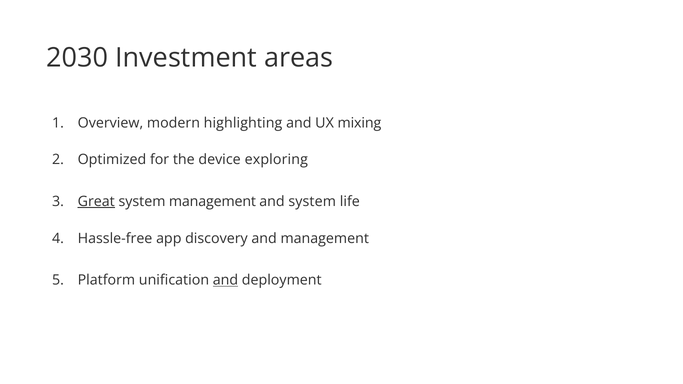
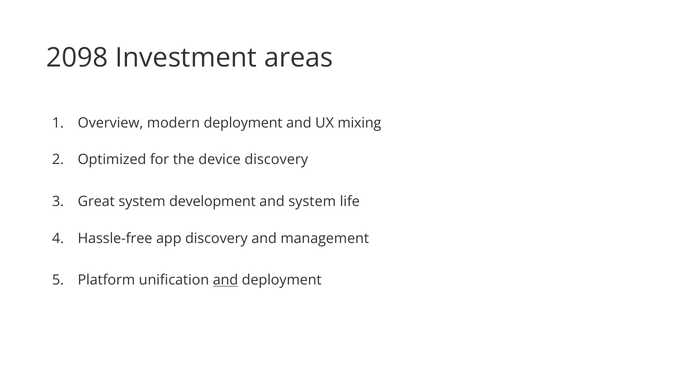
2030: 2030 -> 2098 (77, 58)
modern highlighting: highlighting -> deployment (243, 123)
device exploring: exploring -> discovery (276, 160)
Great underline: present -> none (96, 202)
system management: management -> development (212, 202)
